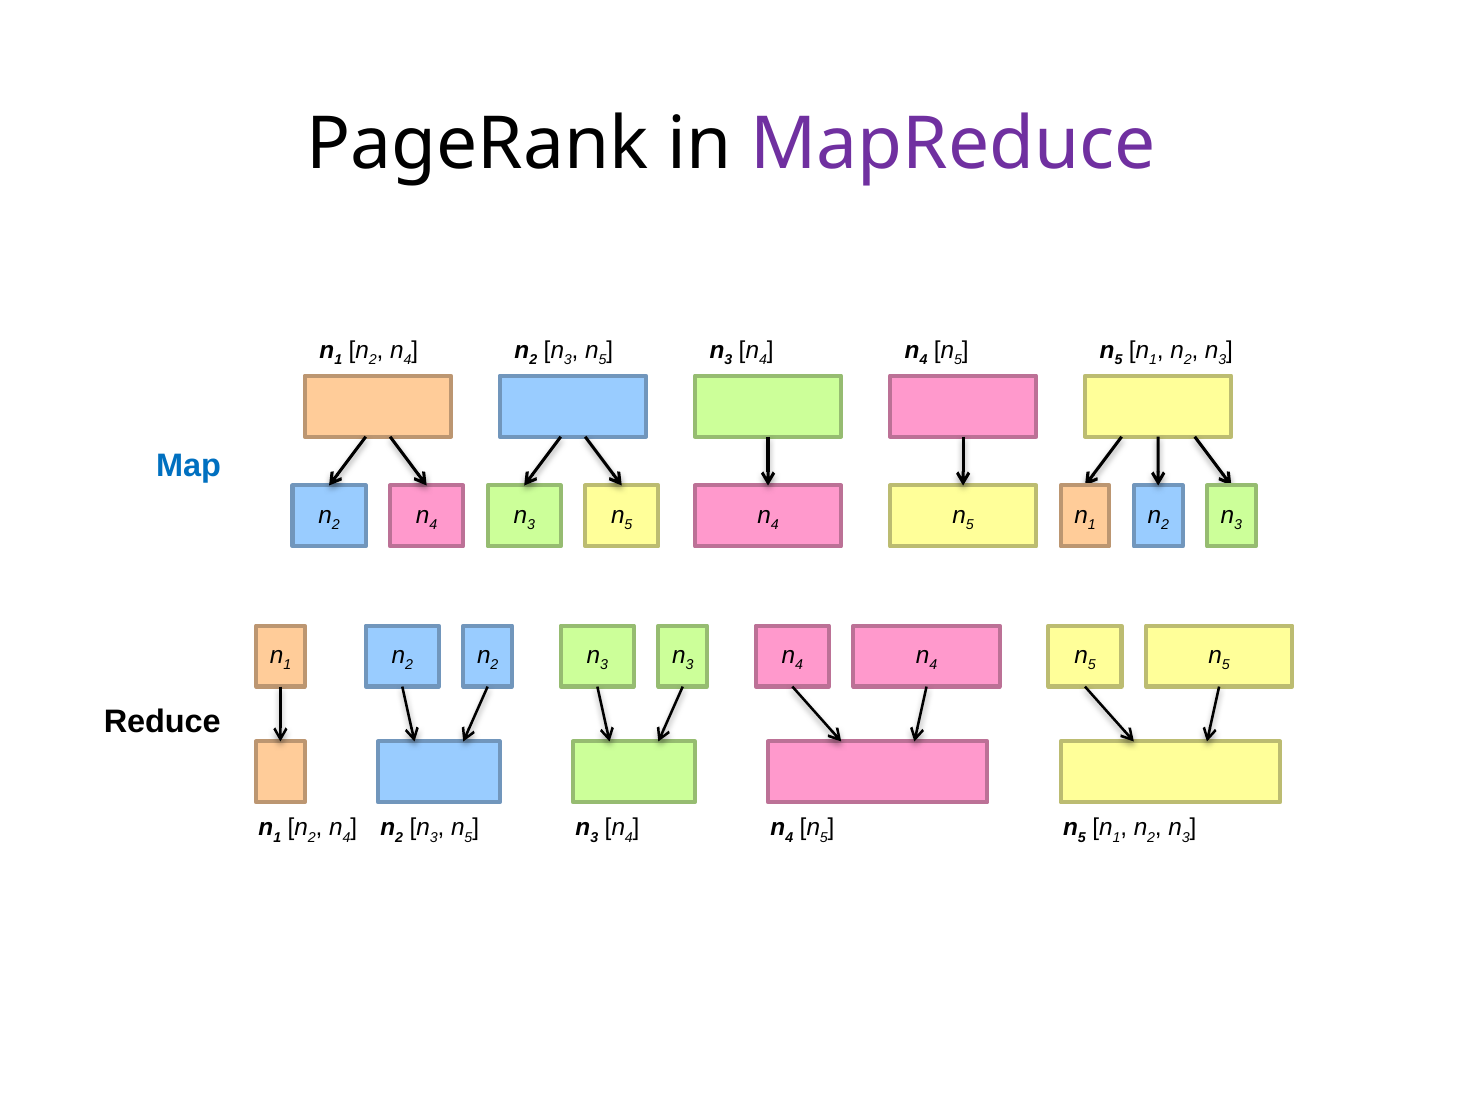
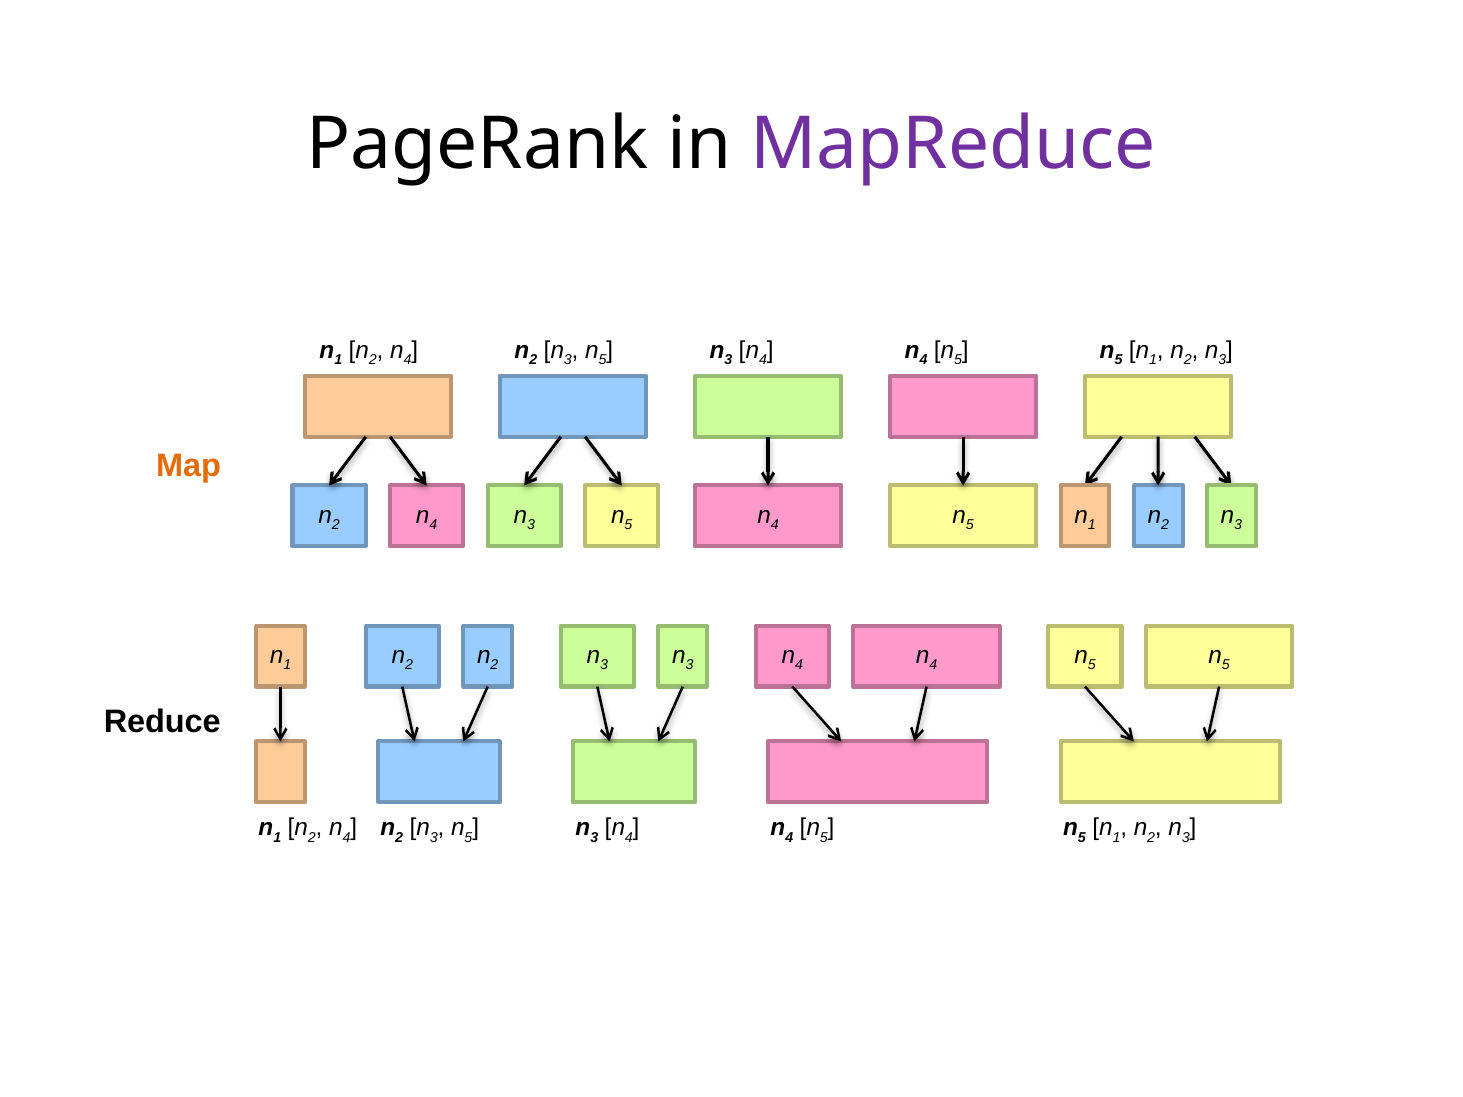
Map colour: blue -> orange (189, 466)
